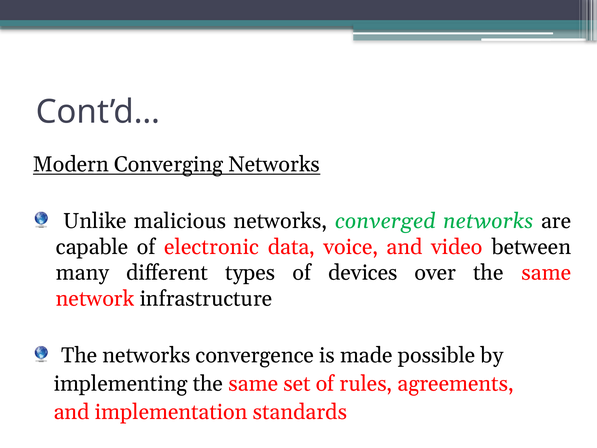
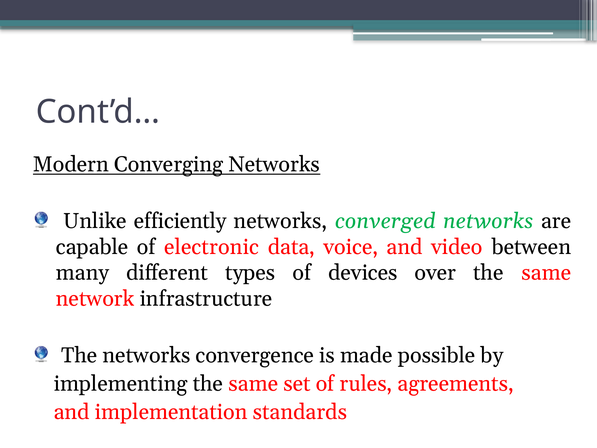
malicious: malicious -> efficiently (180, 221)
